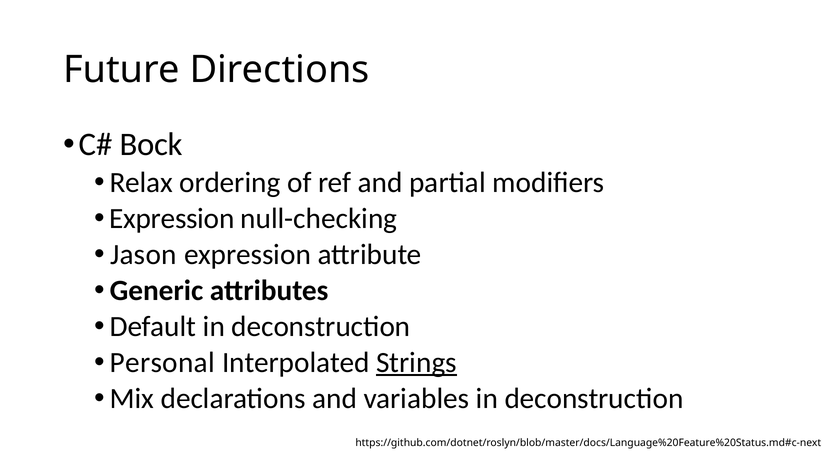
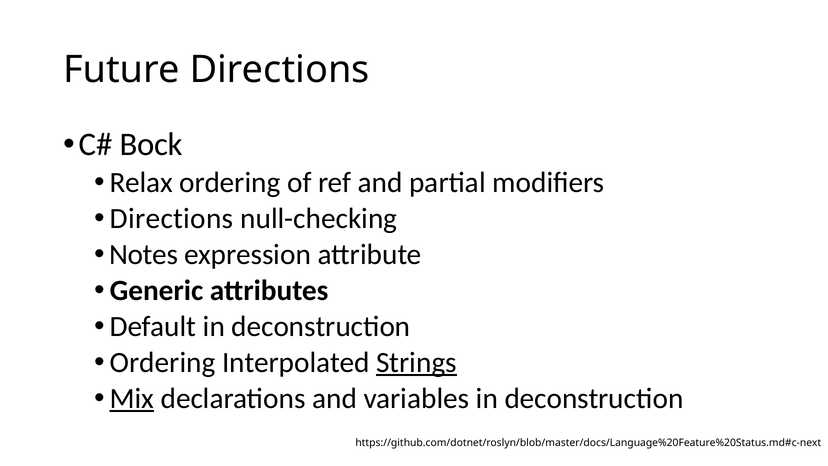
Expression: Expression -> Directions (172, 218)
Jason: Jason -> Notes (144, 254)
Personal: Personal -> Ordering (163, 362)
Mix underline: none -> present (132, 398)
